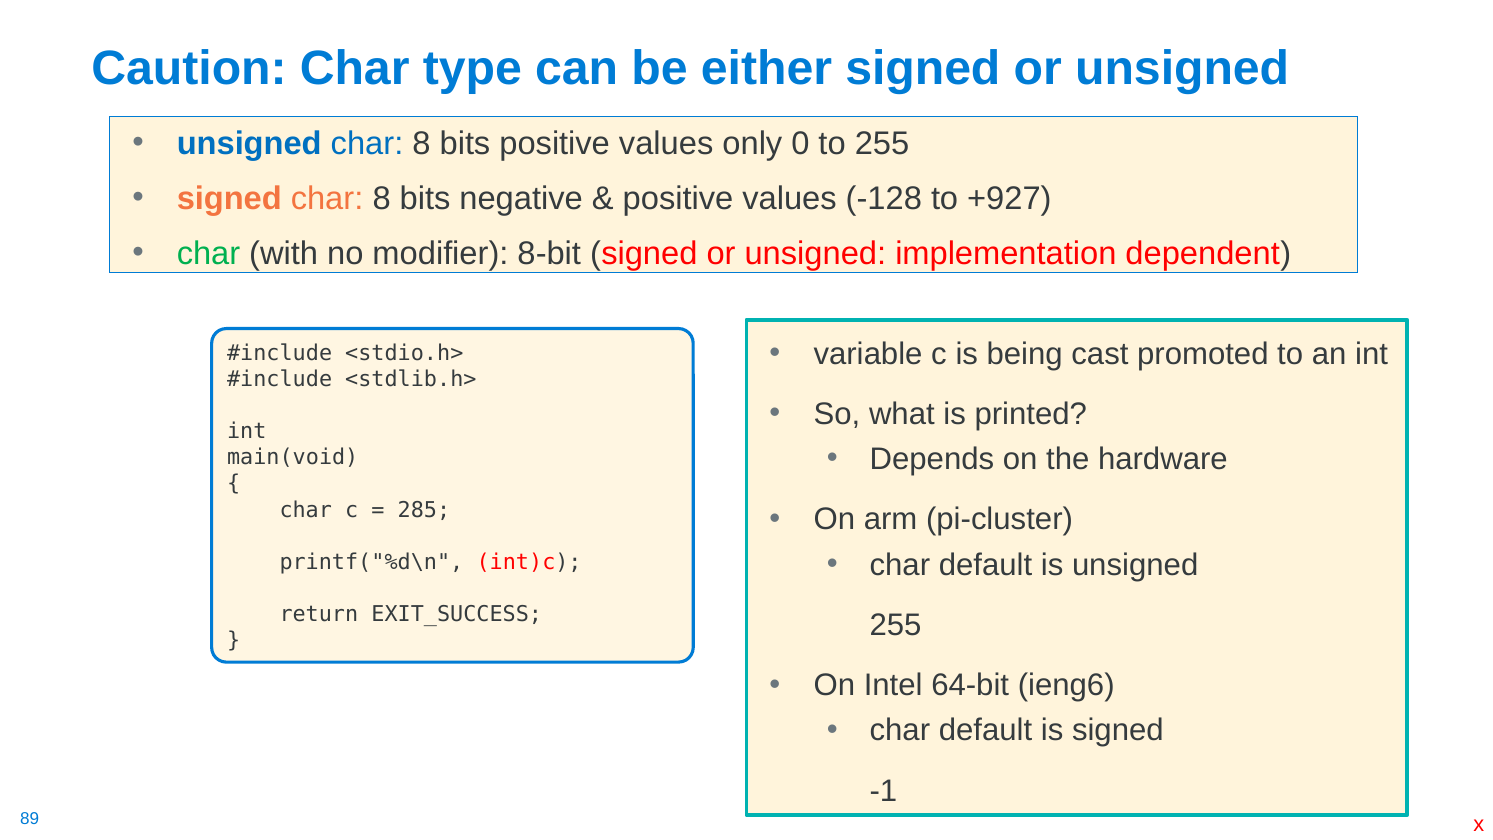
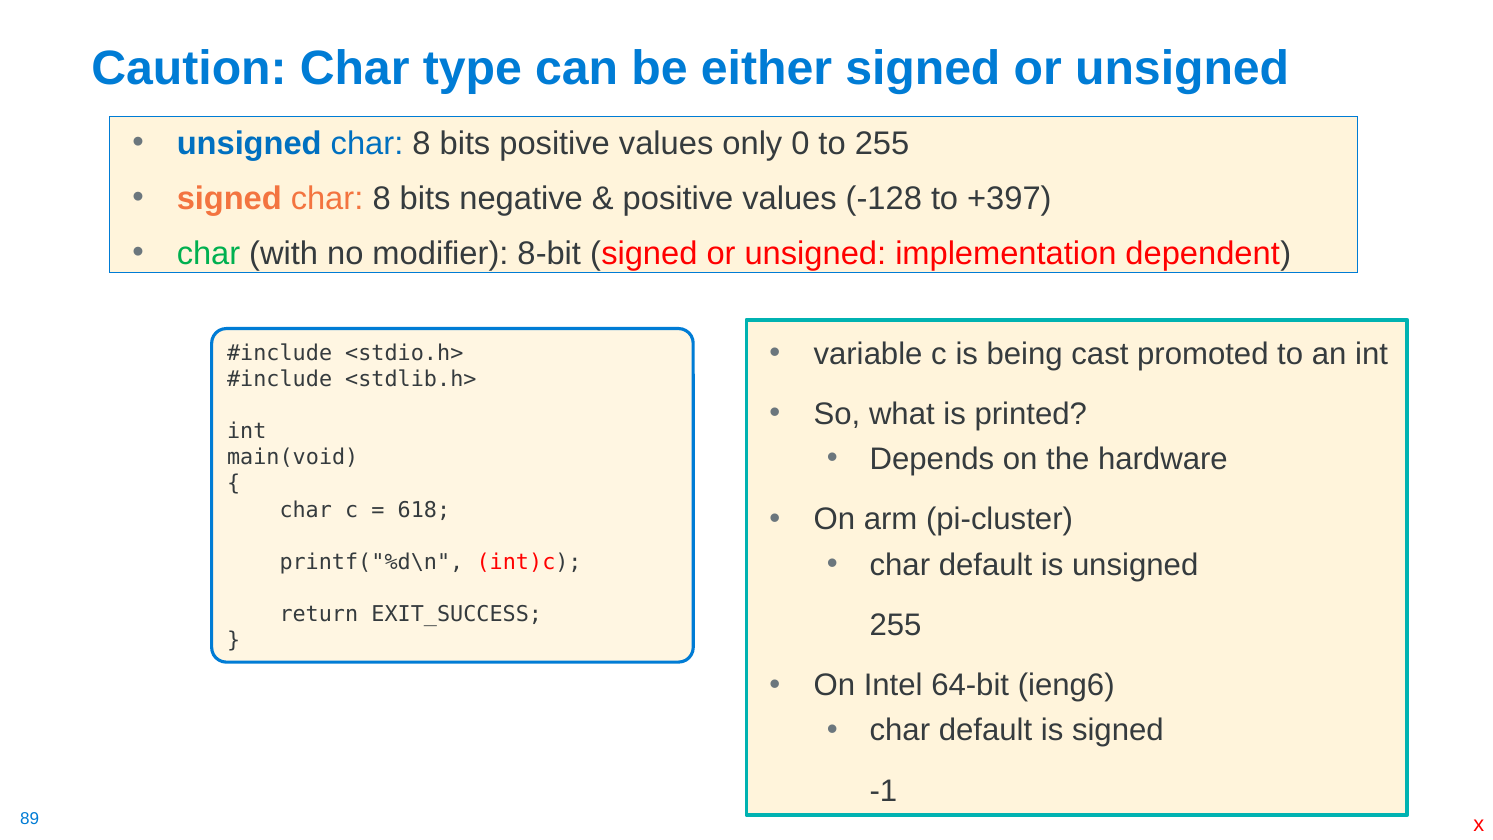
+927: +927 -> +397 (1009, 199)
285: 285 -> 618 (424, 510)
